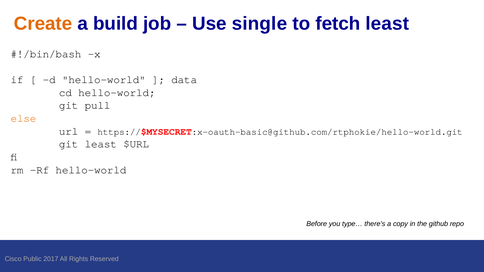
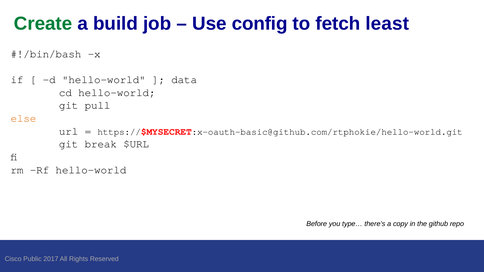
Create colour: orange -> green (43, 24)
single: single -> config (260, 24)
git least: least -> break (101, 144)
